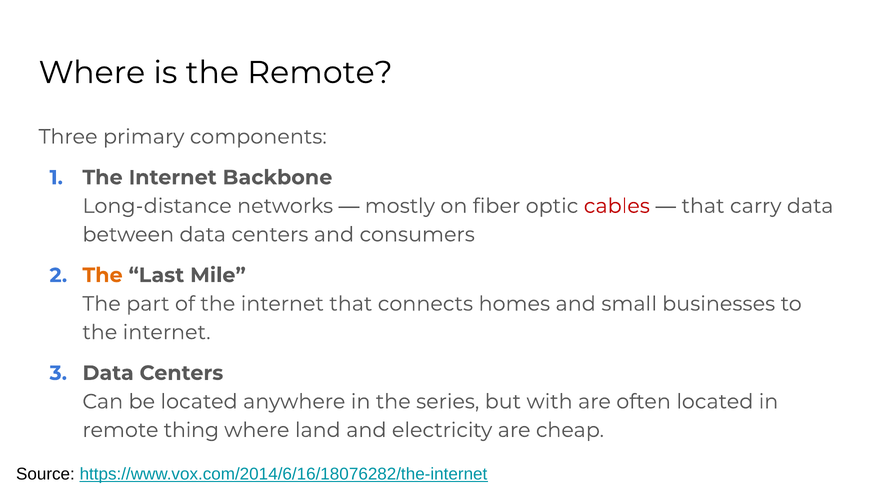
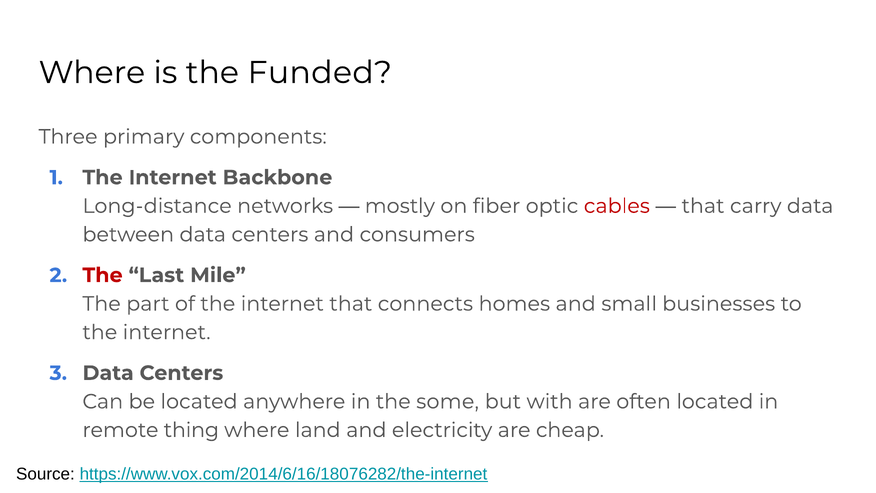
the Remote: Remote -> Funded (320, 73)
The colour: orange -> red (103, 275)
series: series -> some (448, 401)
